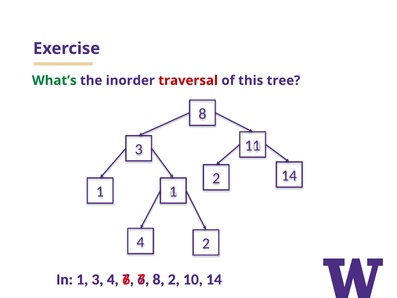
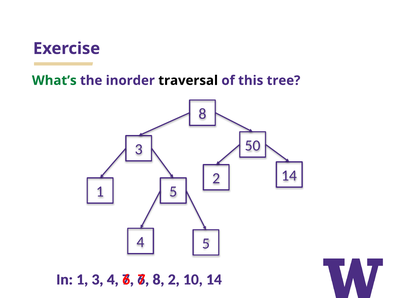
traversal colour: red -> black (188, 80)
11: 11 -> 50 (253, 145)
1 1: 1 -> 5 (173, 191)
4 2: 2 -> 5 (206, 243)
